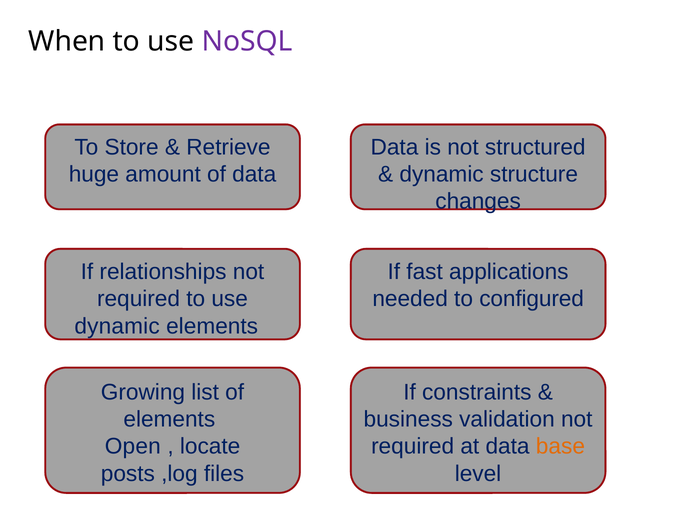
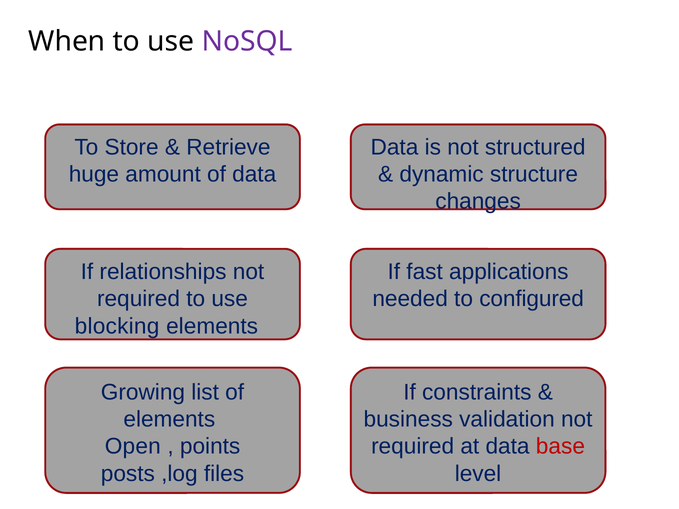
dynamic: dynamic -> blocking (117, 326)
locate: locate -> points (210, 447)
base colour: orange -> red (560, 447)
